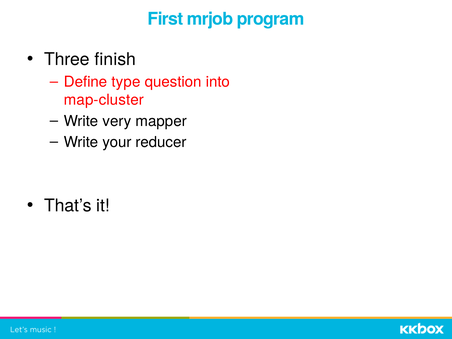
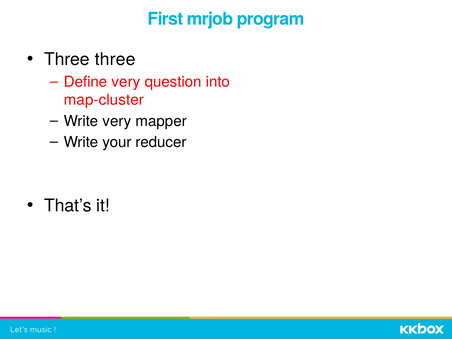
Three finish: finish -> three (115, 59)
Define type: type -> very (126, 82)
